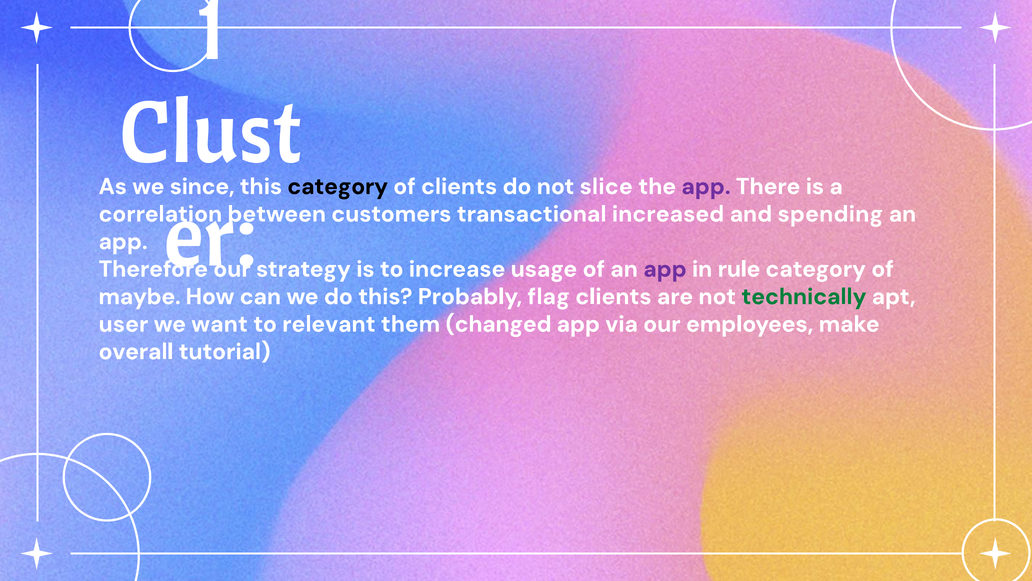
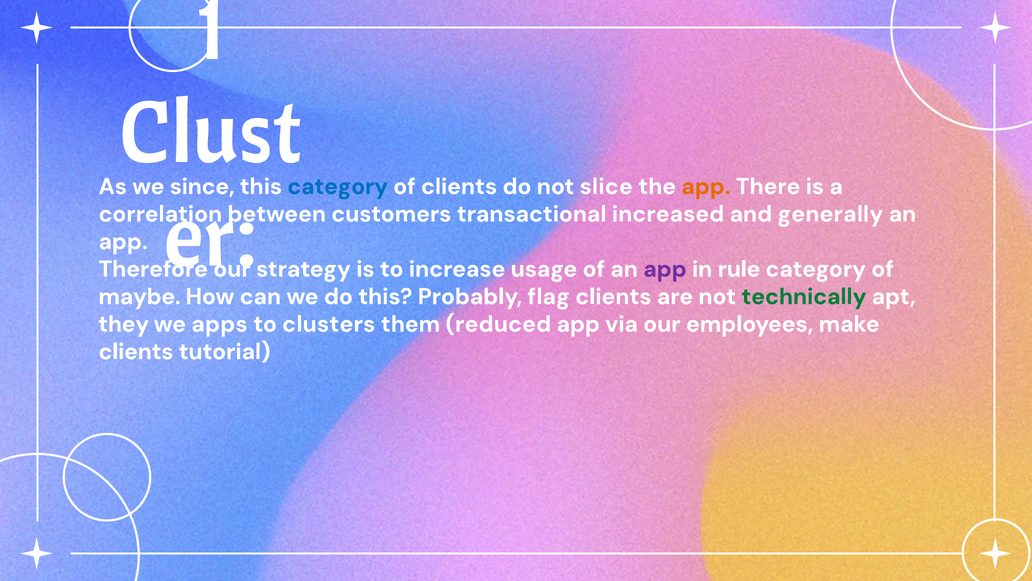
category colour: black -> blue (338, 186)
app colour: purple -> orange (706, 186)
spending: spending -> generally (830, 214)
user: user -> they (124, 324)
want: want -> apps (220, 324)
relevant: relevant -> clusters (329, 324)
changed: changed -> reduced (498, 324)
overall: overall -> clients (136, 351)
